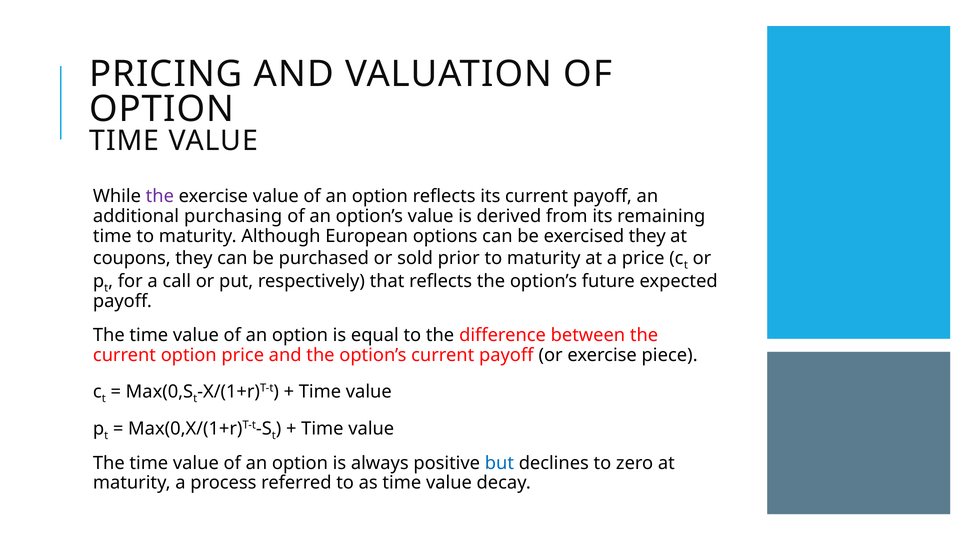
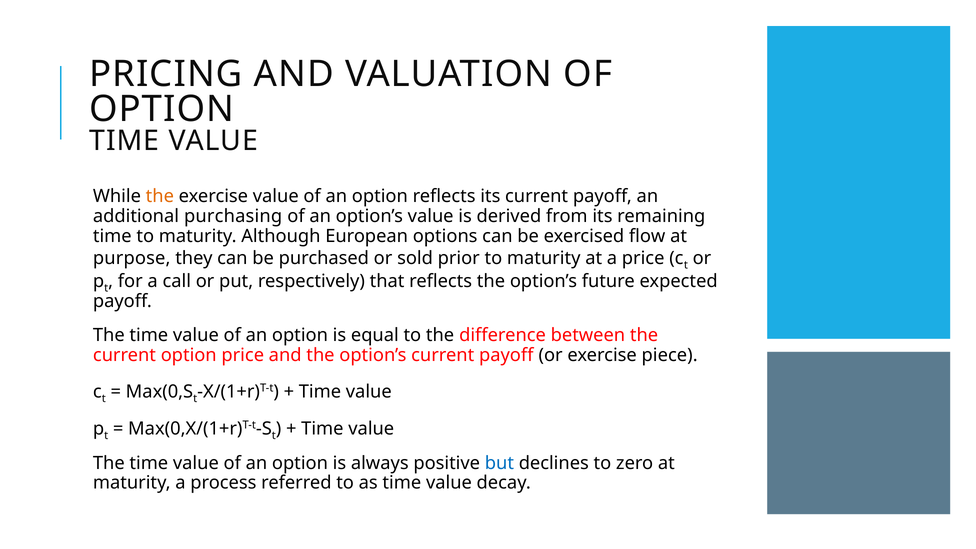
the colour: purple -> orange (160, 196)
exercised they: they -> flow (647, 236)
coupons: coupons -> purpose (132, 258)
